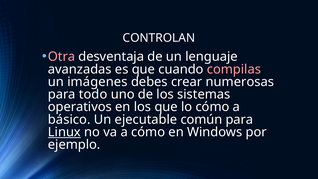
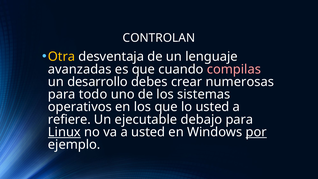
Otra colour: pink -> yellow (61, 57)
imágenes: imágenes -> desarrollo (98, 82)
lo cómo: cómo -> usted (213, 107)
básico: básico -> refiere (69, 119)
común: común -> debajo (201, 119)
a cómo: cómo -> usted (148, 132)
por underline: none -> present (256, 132)
